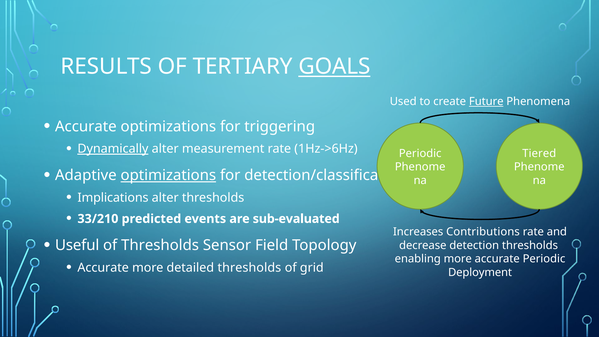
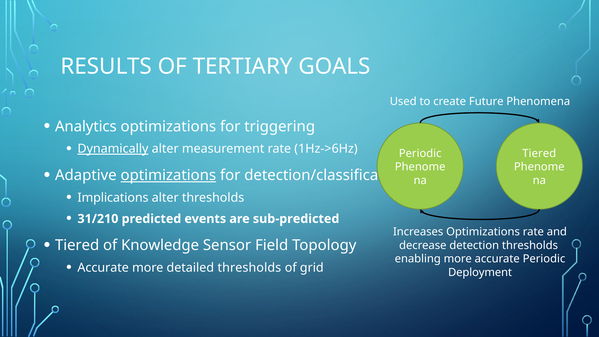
GOALS underline: present -> none (334, 67)
Future underline: present -> none (486, 102)
Accurate: Accurate -> Analytics (86, 126)
33/210: 33/210 -> 31/210 (98, 219)
sub-evaluated: sub-evaluated -> sub-predicted (296, 219)
Increases Contributions: Contributions -> Optimizations (483, 232)
Useful: Useful -> Tiered (77, 245)
of Thresholds: Thresholds -> Knowledge (160, 245)
